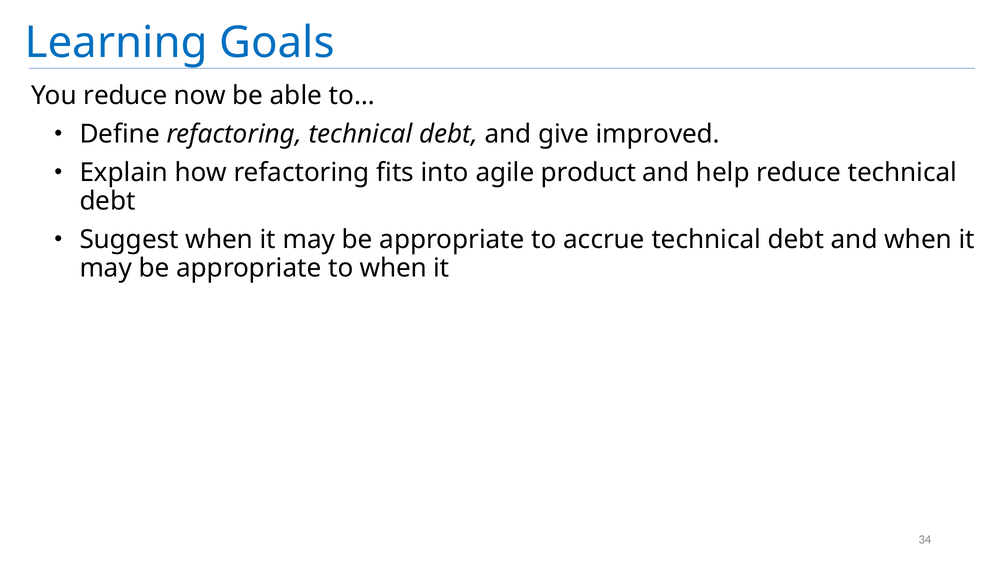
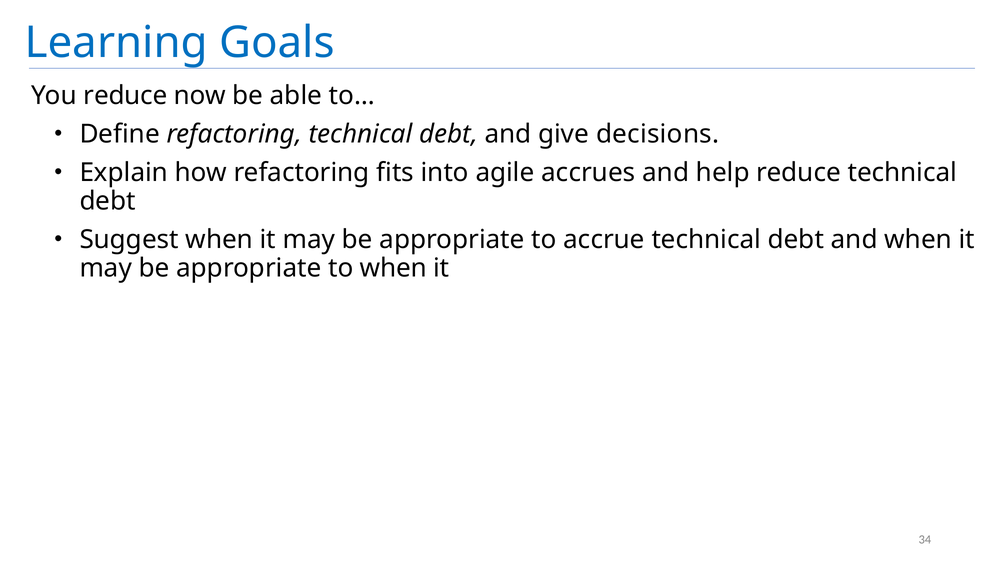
improved: improved -> decisions (658, 134)
product: product -> accrues (588, 173)
